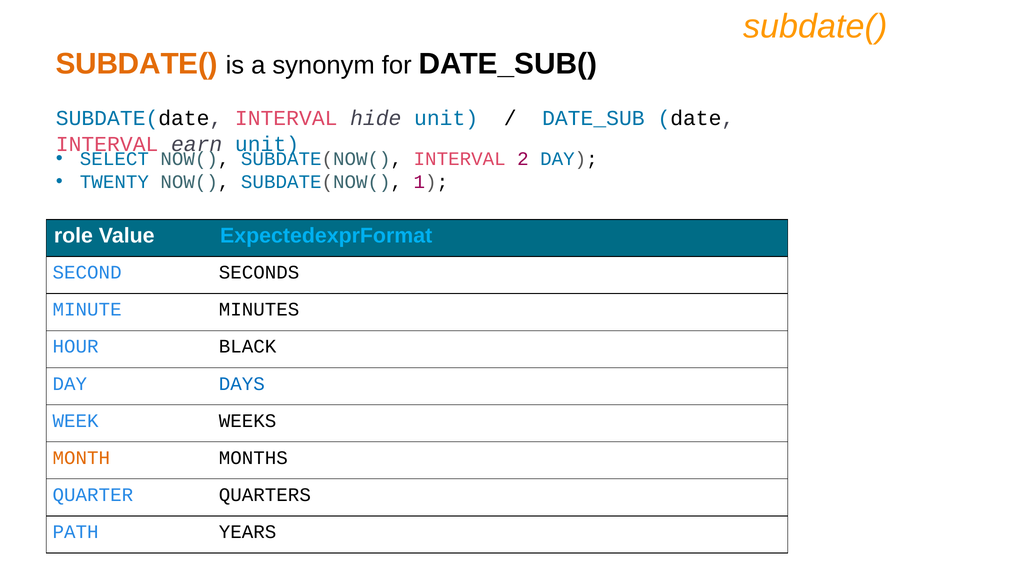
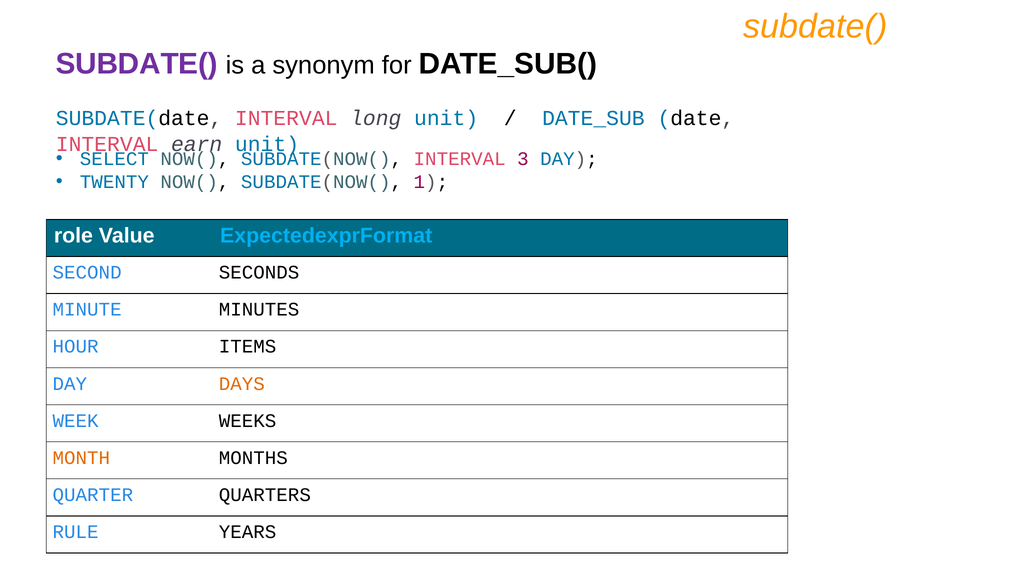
SUBDATE( colour: orange -> purple (137, 64)
hide: hide -> long (376, 119)
2: 2 -> 3 (523, 159)
BLACK: BLACK -> ITEMS (248, 347)
DAYS colour: blue -> orange (242, 384)
PATH: PATH -> RULE (76, 532)
